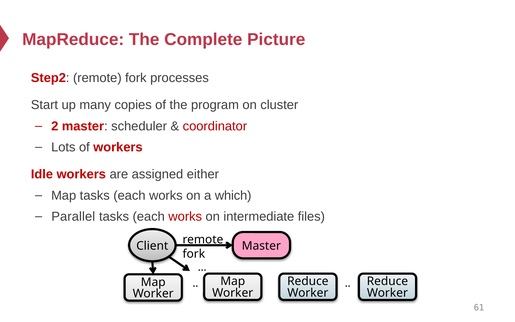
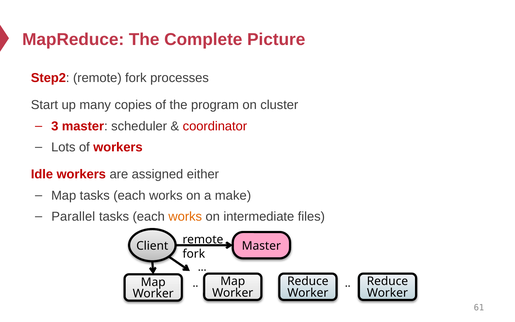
2: 2 -> 3 (55, 126)
which: which -> make (233, 195)
works colour: red -> orange (185, 217)
